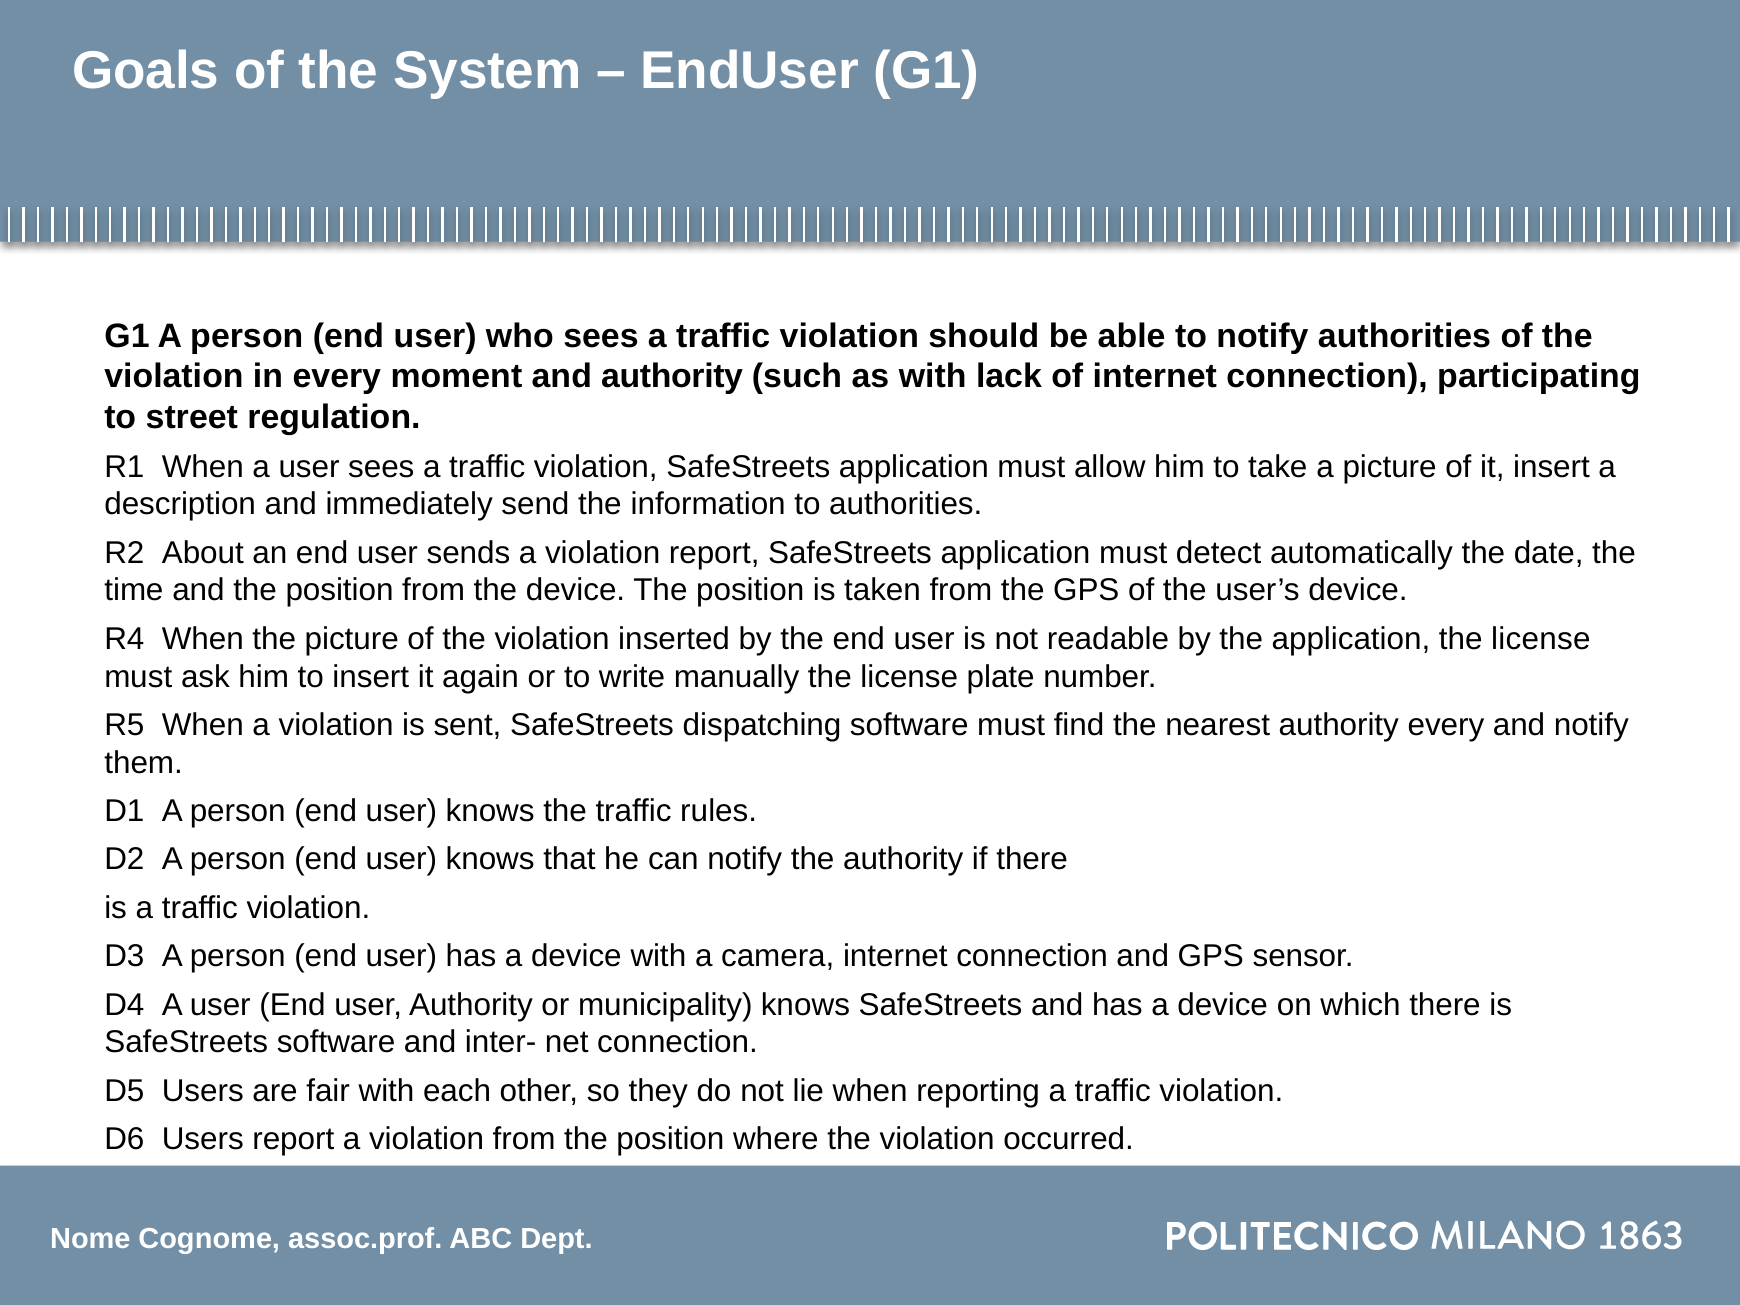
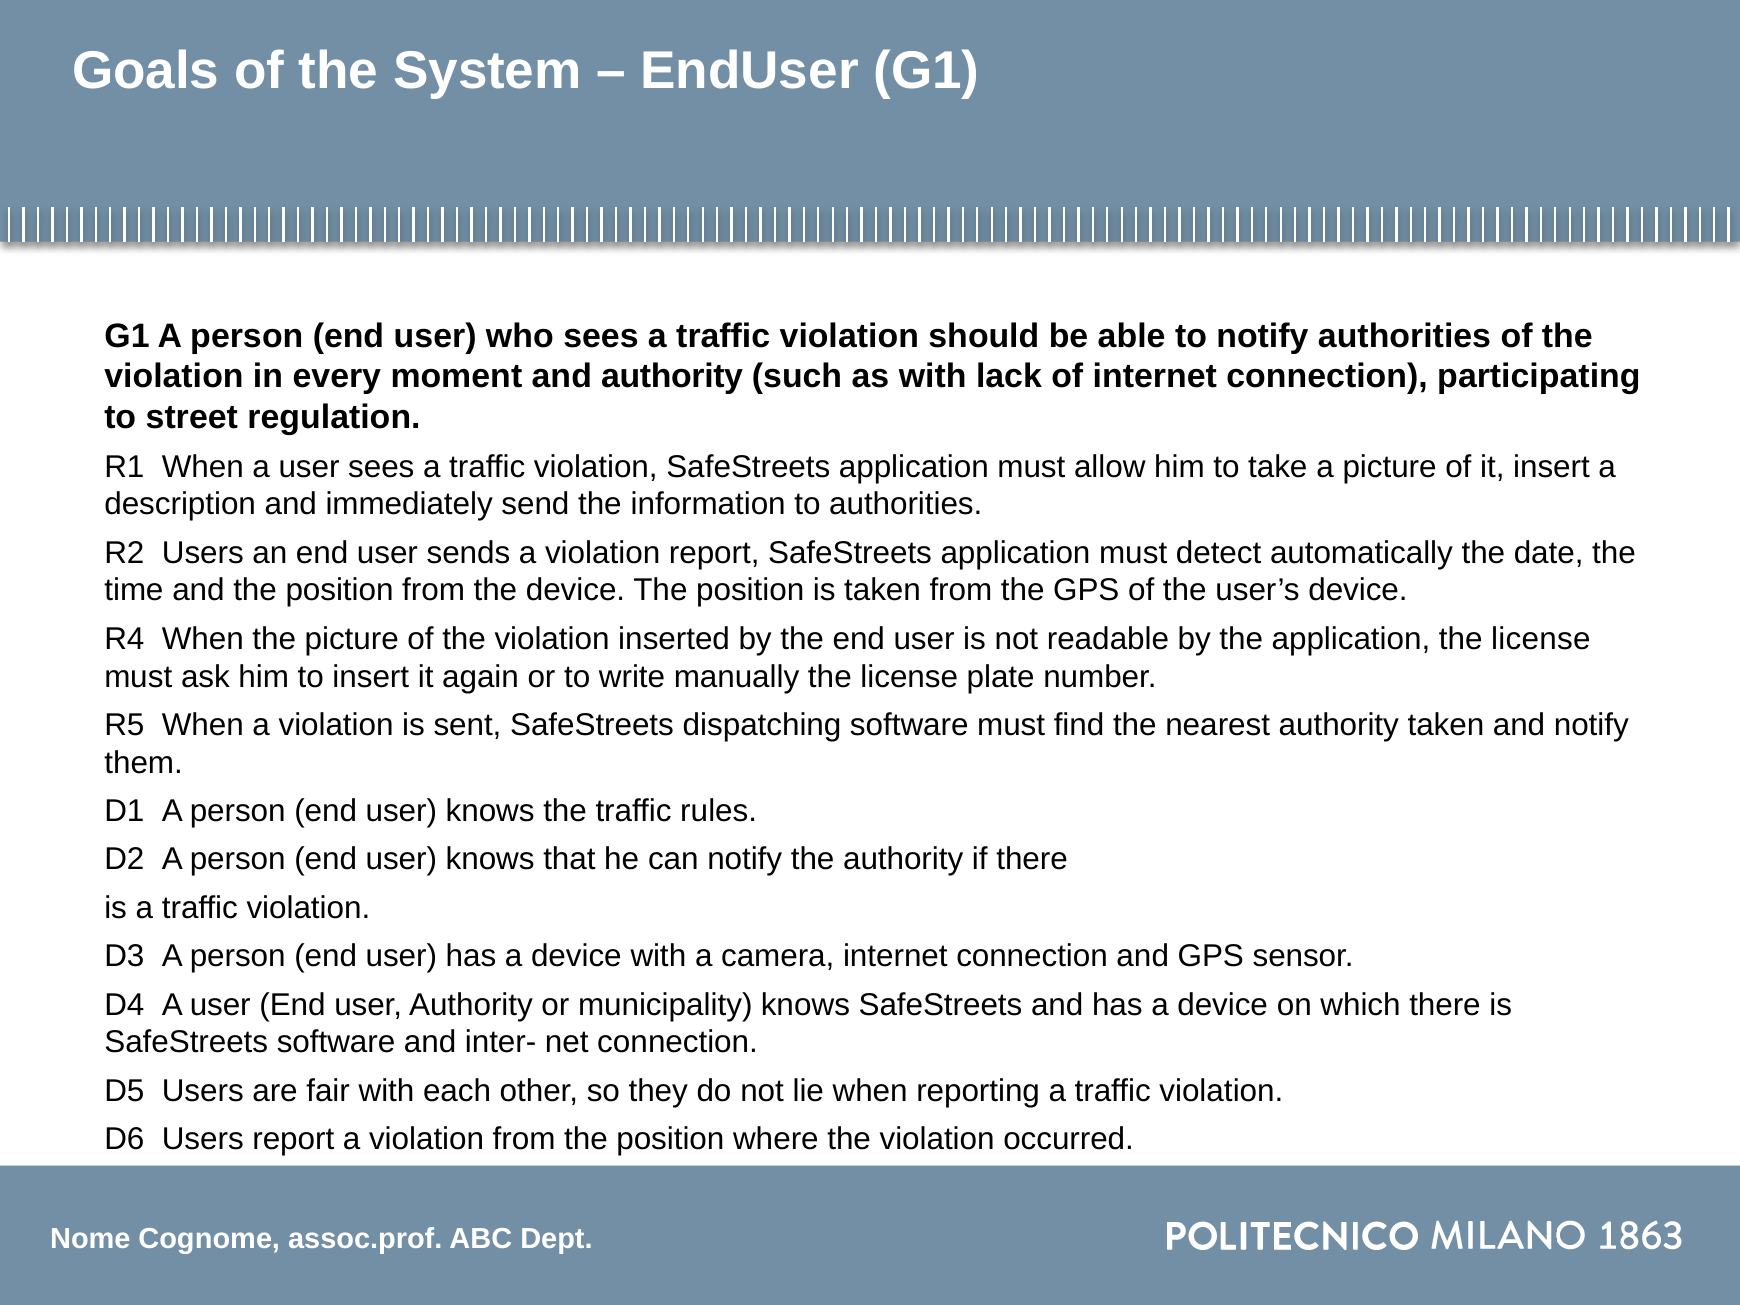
R2 About: About -> Users (203, 553)
authority every: every -> taken (1446, 725)
